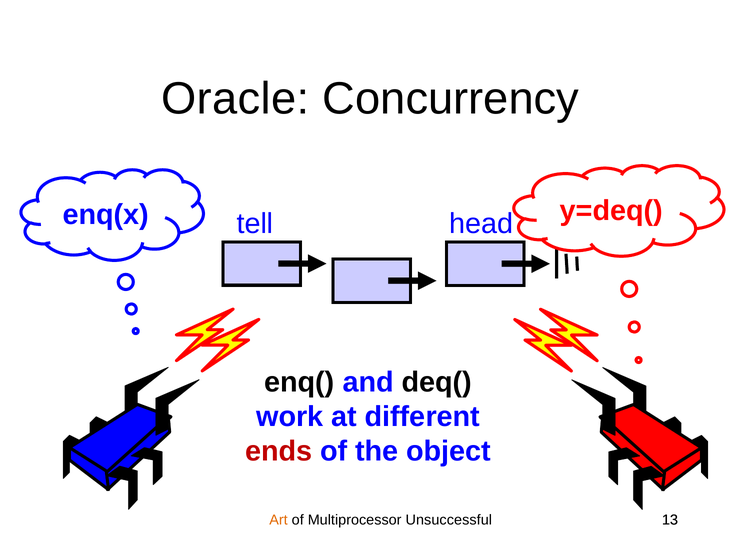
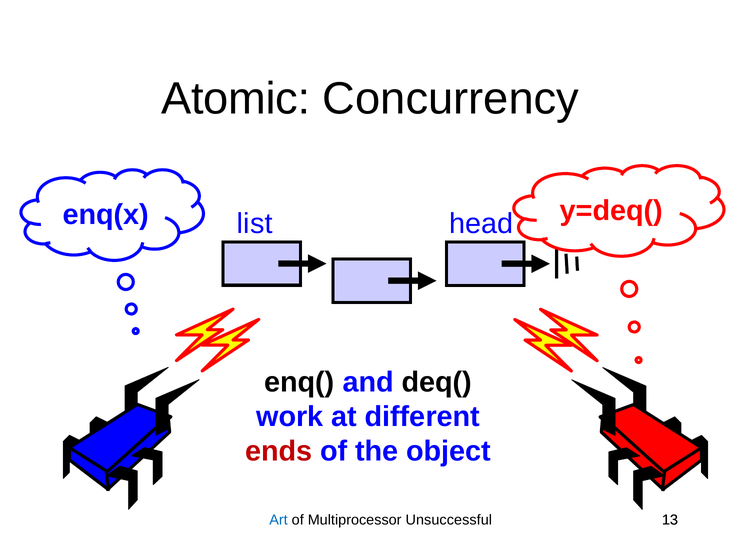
Oracle: Oracle -> Atomic (236, 99)
tell: tell -> list (255, 224)
Art colour: orange -> blue (279, 520)
